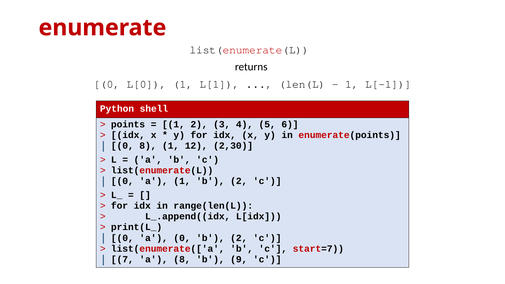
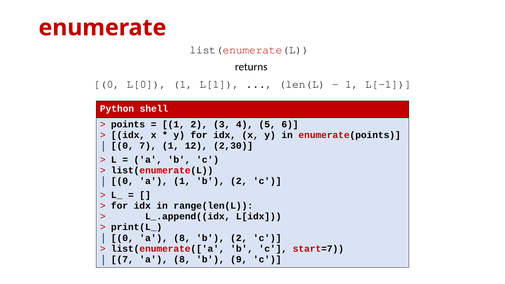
0 8: 8 -> 7 (148, 146)
0 a 0: 0 -> 8 (182, 238)
